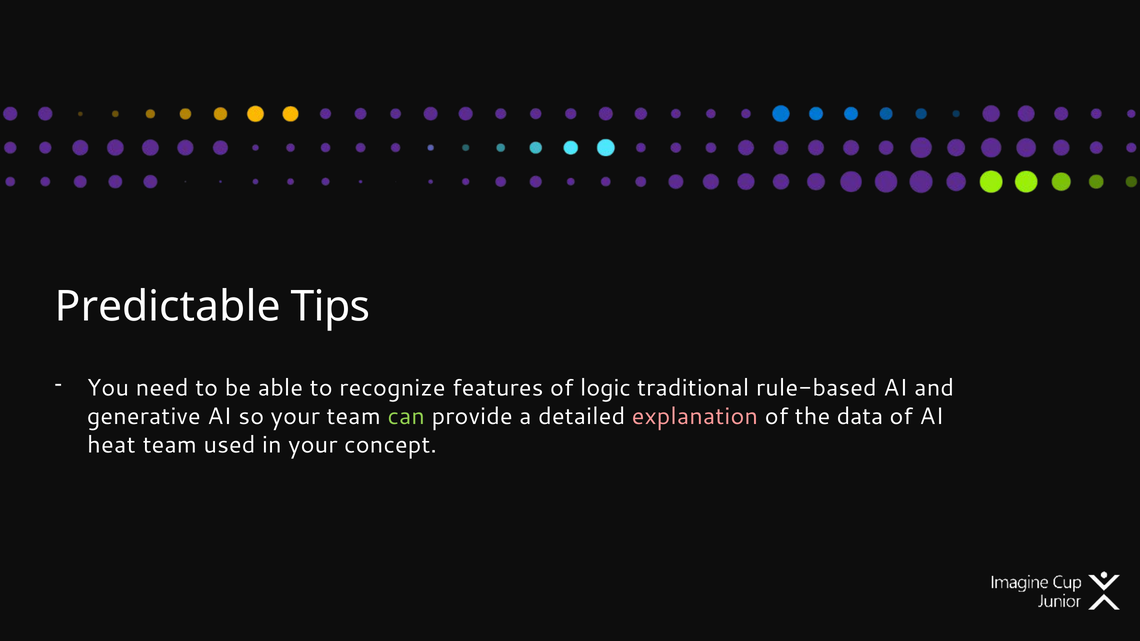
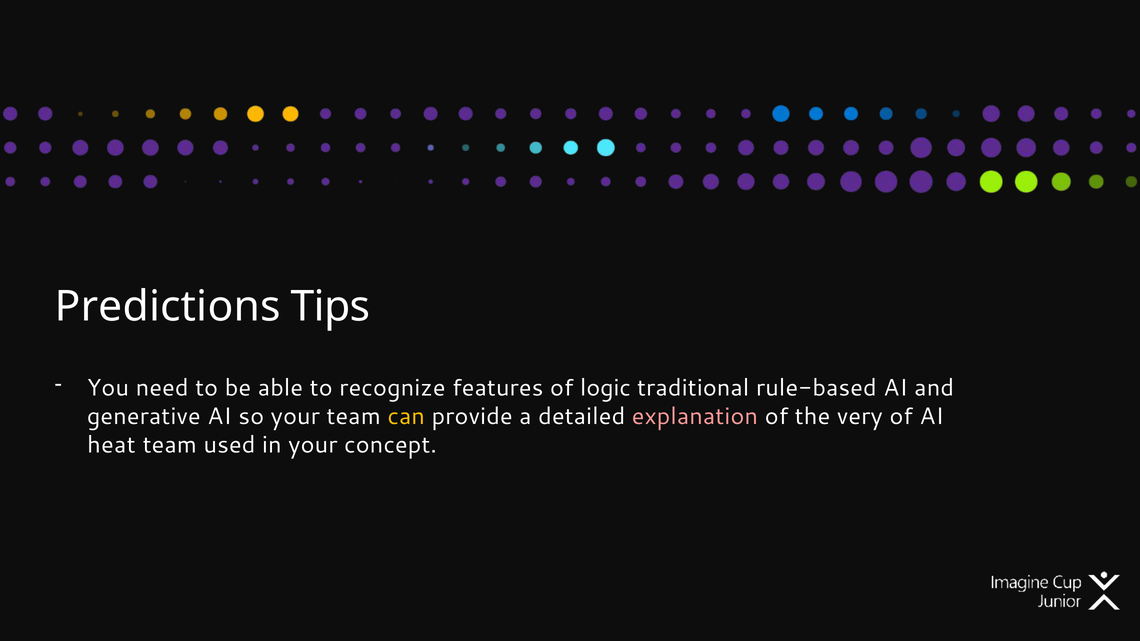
Predictable: Predictable -> Predictions (168, 307)
can colour: light green -> yellow (406, 416)
data: data -> very (860, 416)
